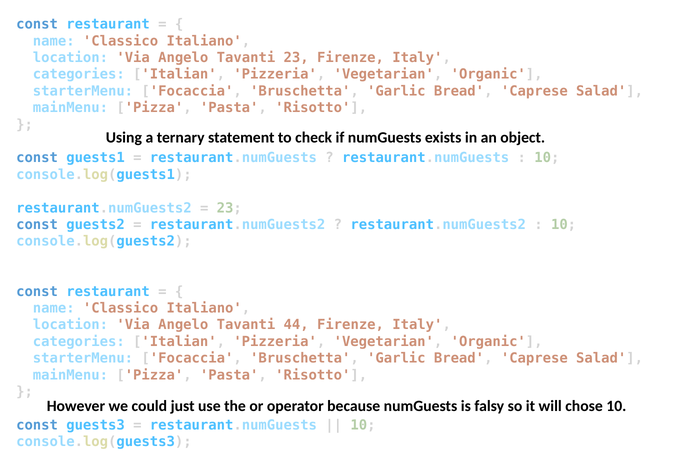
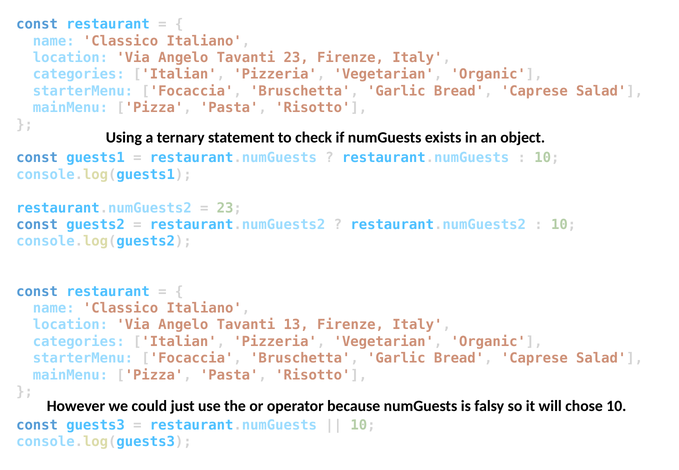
44: 44 -> 13 (296, 325)
